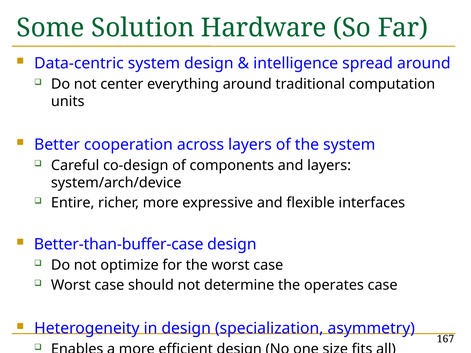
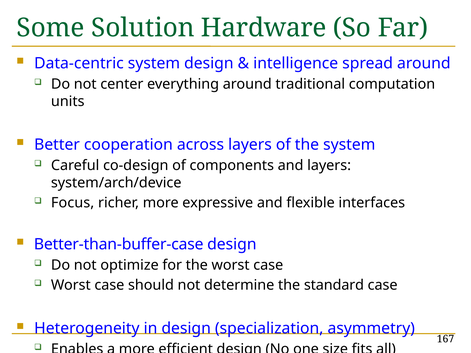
Entire: Entire -> Focus (73, 203)
operates: operates -> standard (334, 285)
